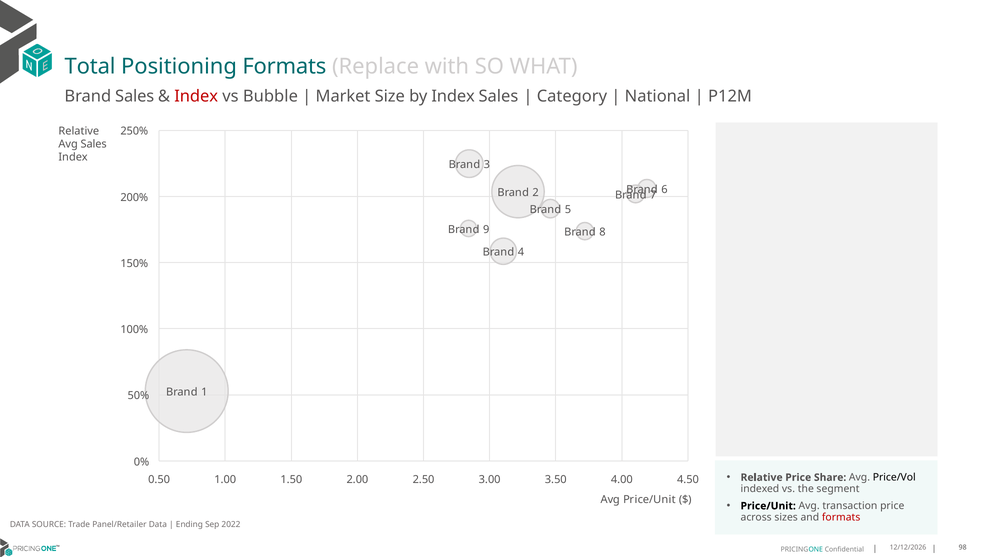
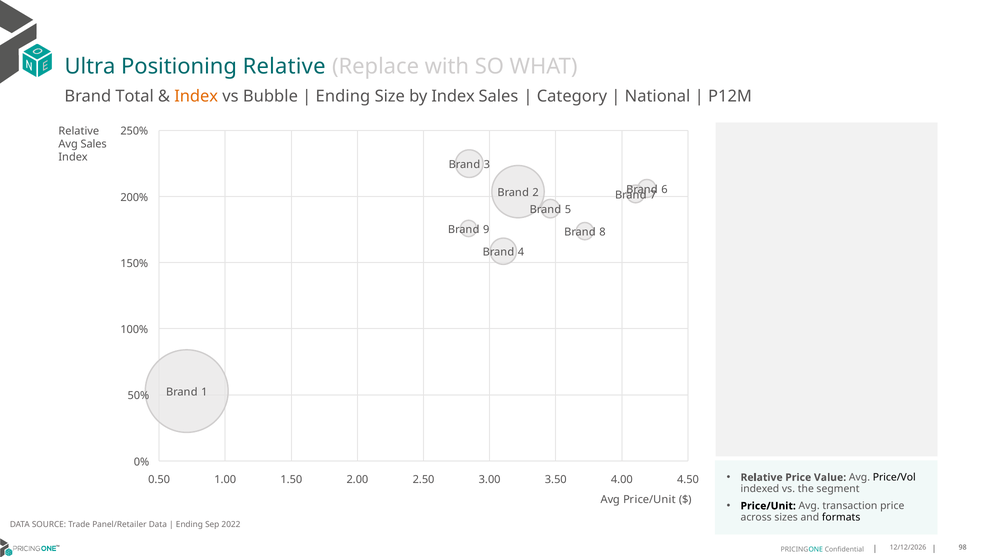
Total: Total -> Ultra (90, 67)
Positioning Formats: Formats -> Relative (284, 67)
Brand Sales: Sales -> Total (135, 97)
Index colour: red -> orange (196, 97)
Market: Market -> Ending (343, 97)
Share: Share -> Value (830, 478)
formats colour: red -> black (841, 518)
